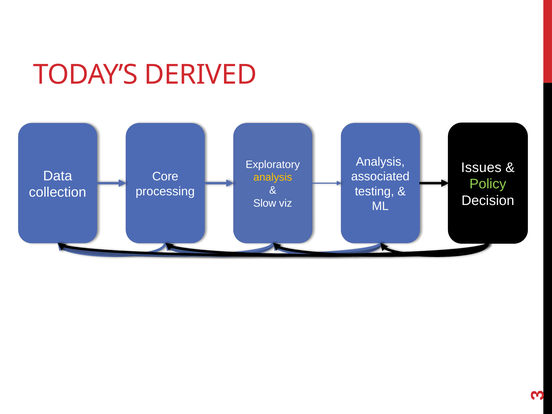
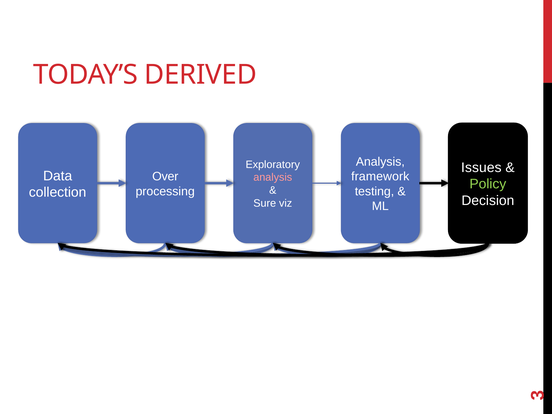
Core: Core -> Over (165, 177)
associated: associated -> framework (380, 177)
analysis colour: yellow -> pink (273, 177)
Slow: Slow -> Sure (265, 203)
